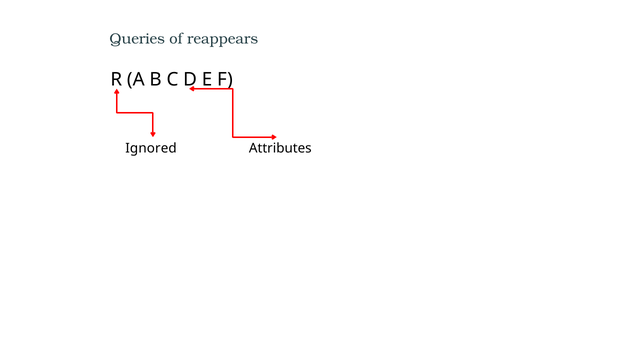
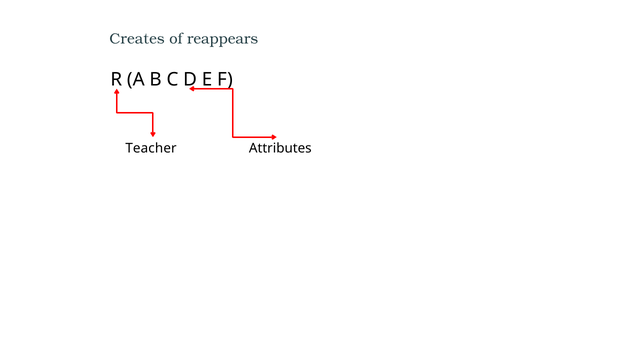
Queries: Queries -> Creates (137, 39)
Ignored: Ignored -> Teacher (151, 148)
